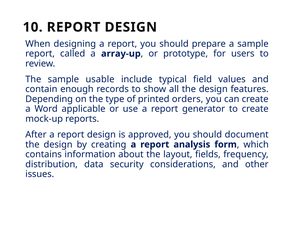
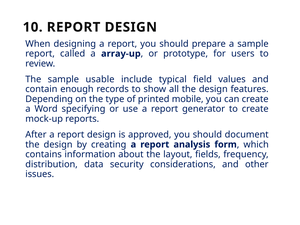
orders: orders -> mobile (188, 99)
applicable: applicable -> specifying (84, 109)
